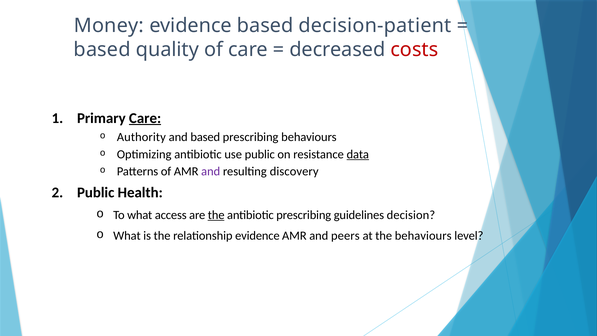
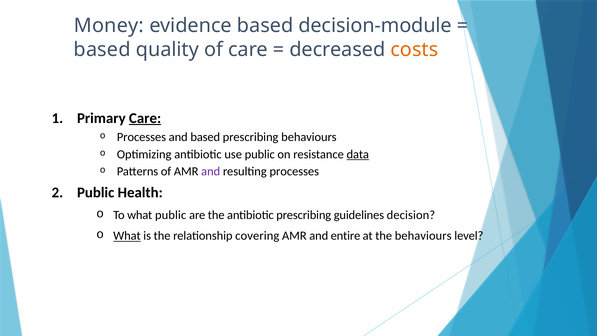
decision-patient: decision-patient -> decision-module (375, 26)
costs colour: red -> orange (414, 50)
Authority: Authority -> Processes (141, 137)
resulting discovery: discovery -> processes (294, 171)
what access: access -> public (171, 215)
the underline: present -> none (216, 215)
What underline: none -> present (127, 236)
relationship evidence: evidence -> covering (257, 236)
peers: peers -> entire (345, 236)
